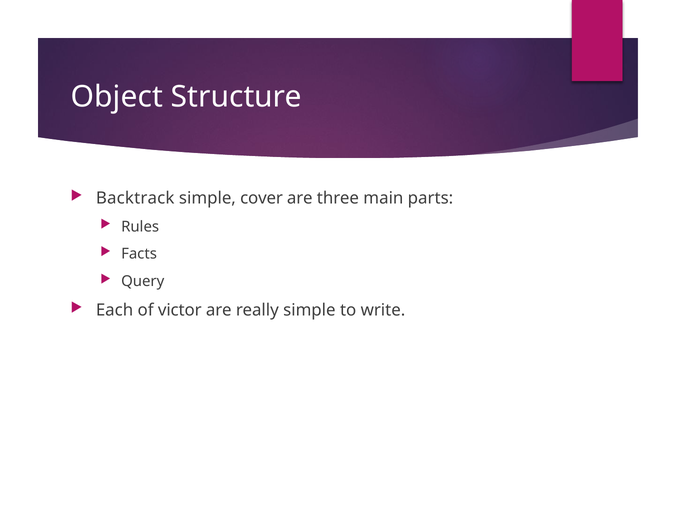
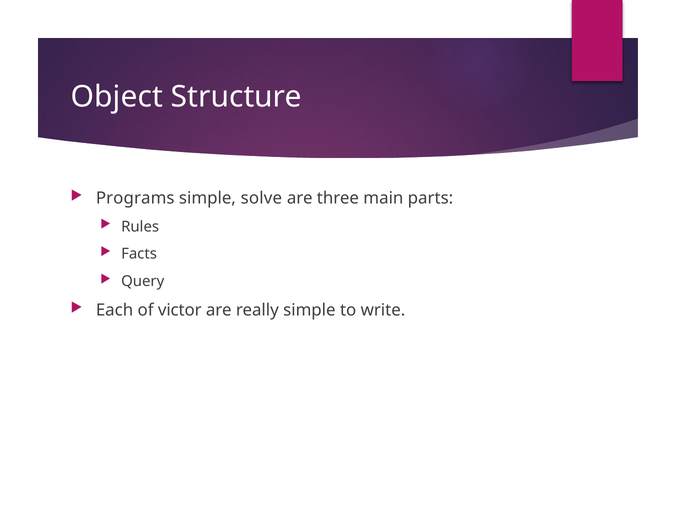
Backtrack: Backtrack -> Programs (135, 198)
cover: cover -> solve (261, 198)
